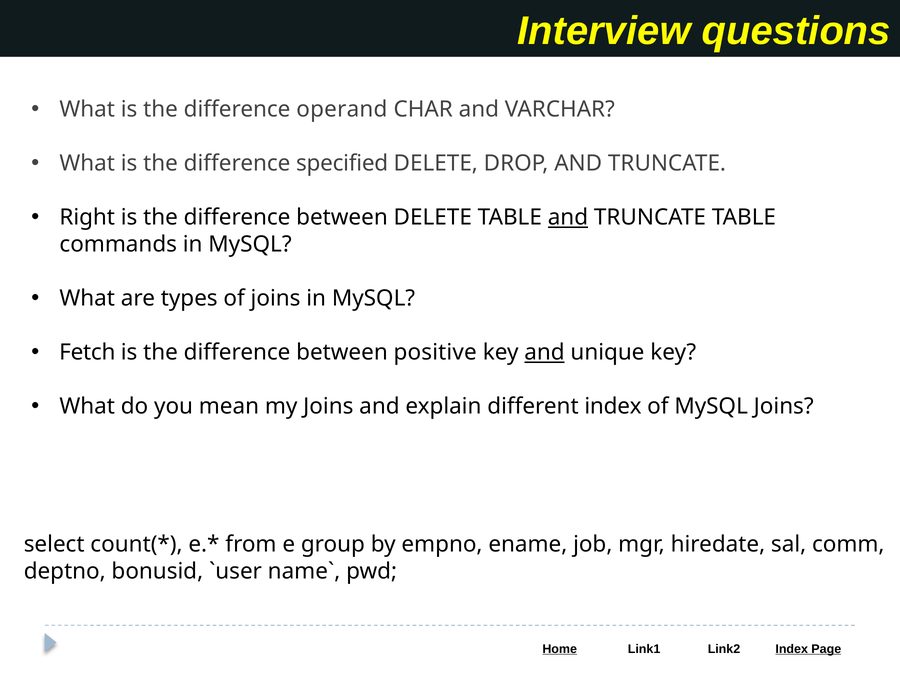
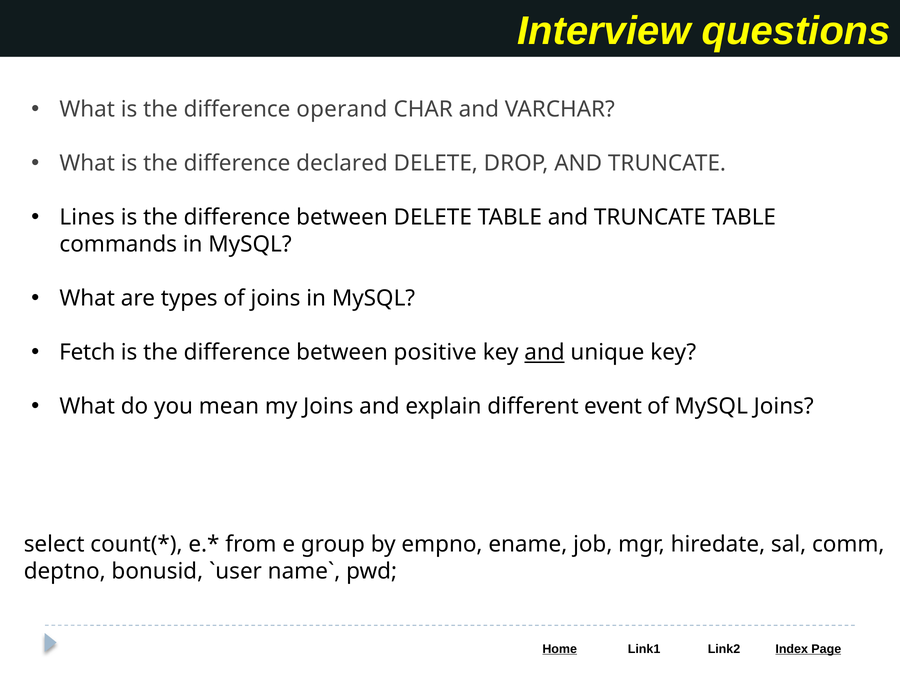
specified: specified -> declared (342, 163)
Right: Right -> Lines (87, 217)
and underline: present -> none (568, 217)
different index: index -> event (613, 406)
